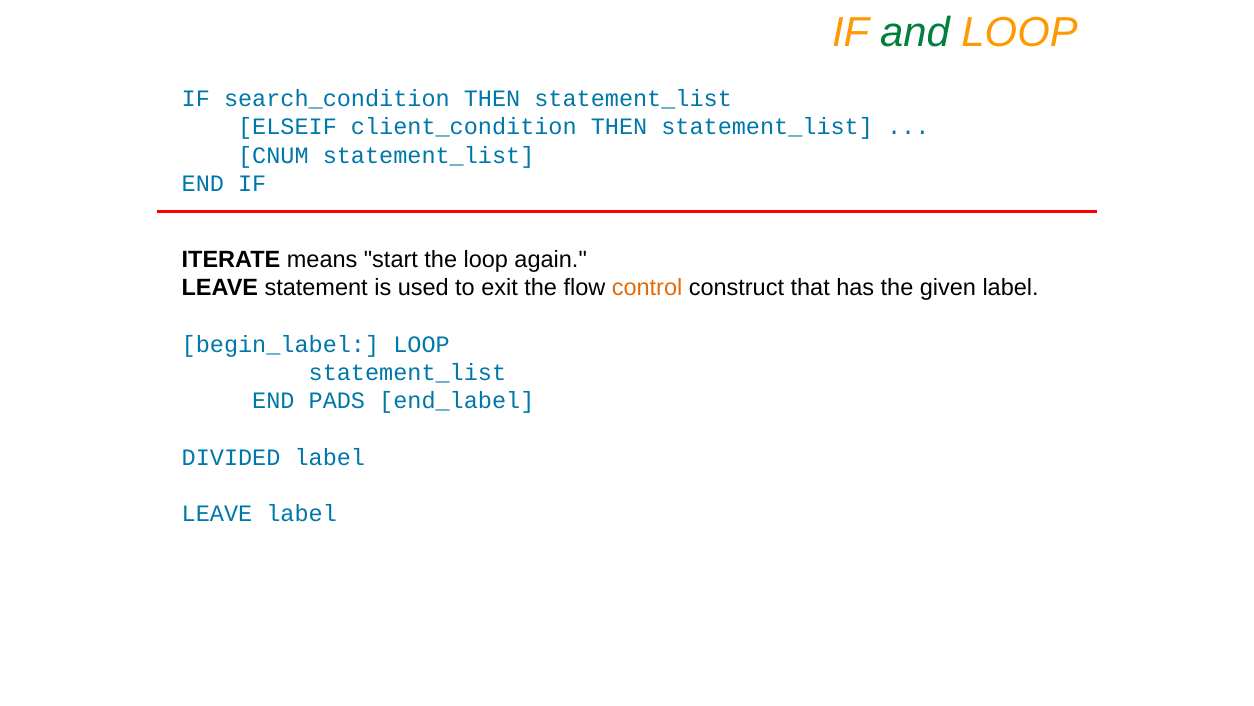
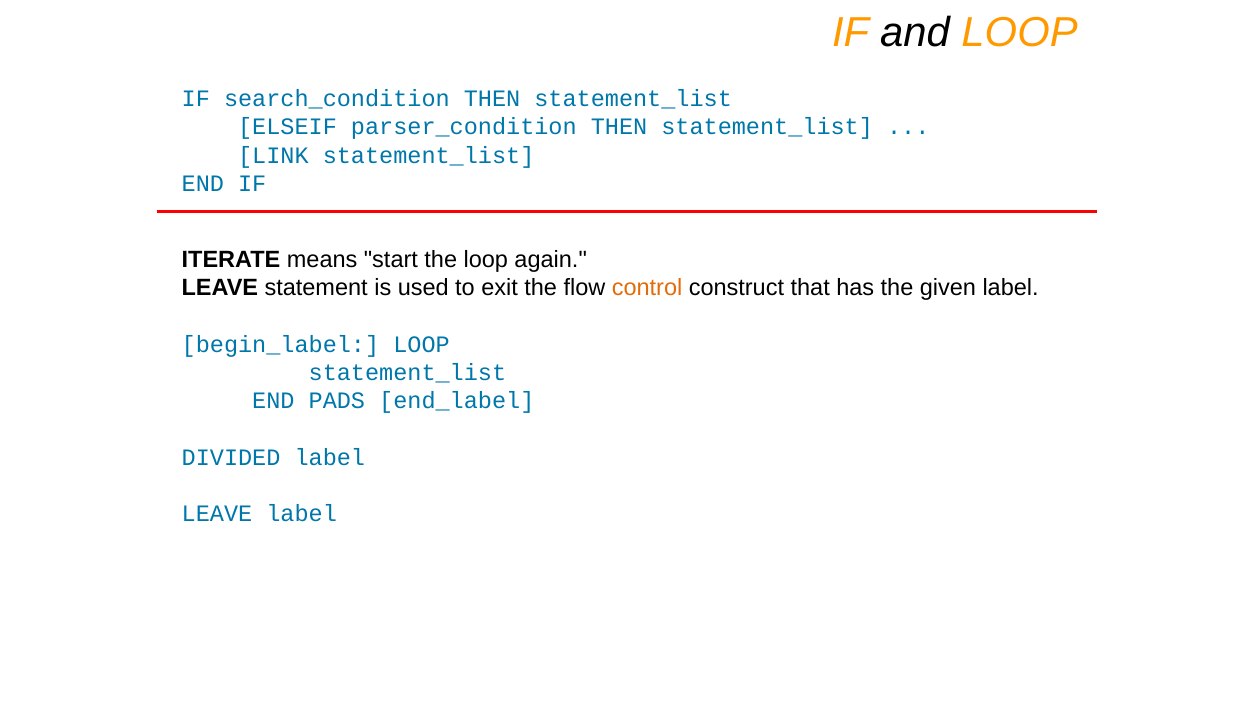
and colour: green -> black (915, 33)
client_condition: client_condition -> parser_condition (464, 127)
CNUM: CNUM -> LINK (273, 155)
